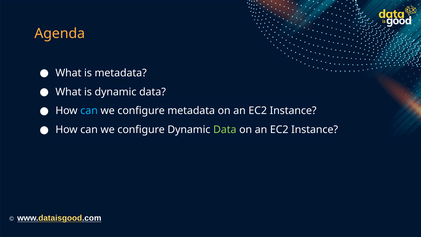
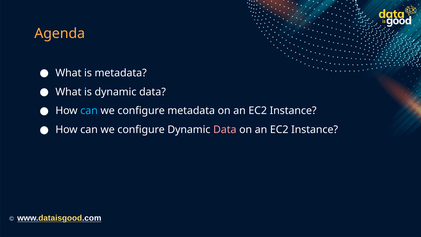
Data colour: light green -> pink (225, 130)
